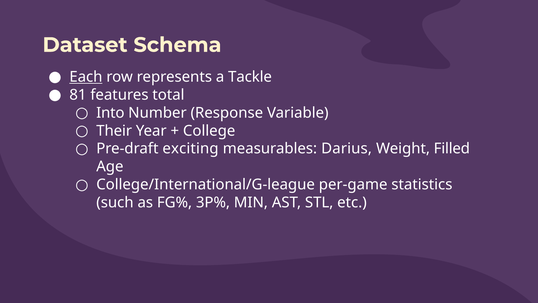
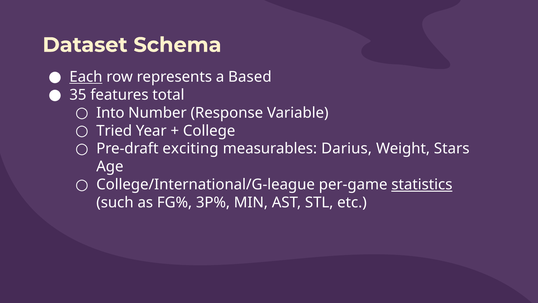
Tackle: Tackle -> Based (250, 77)
81: 81 -> 35 (78, 95)
Their: Their -> Tried (114, 131)
Filled: Filled -> Stars (452, 149)
statistics underline: none -> present (422, 184)
